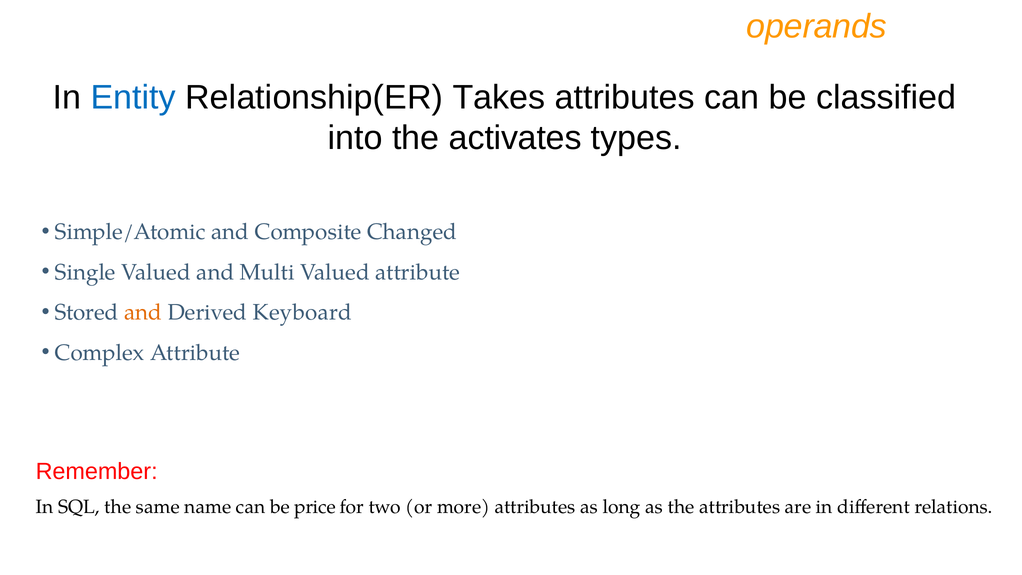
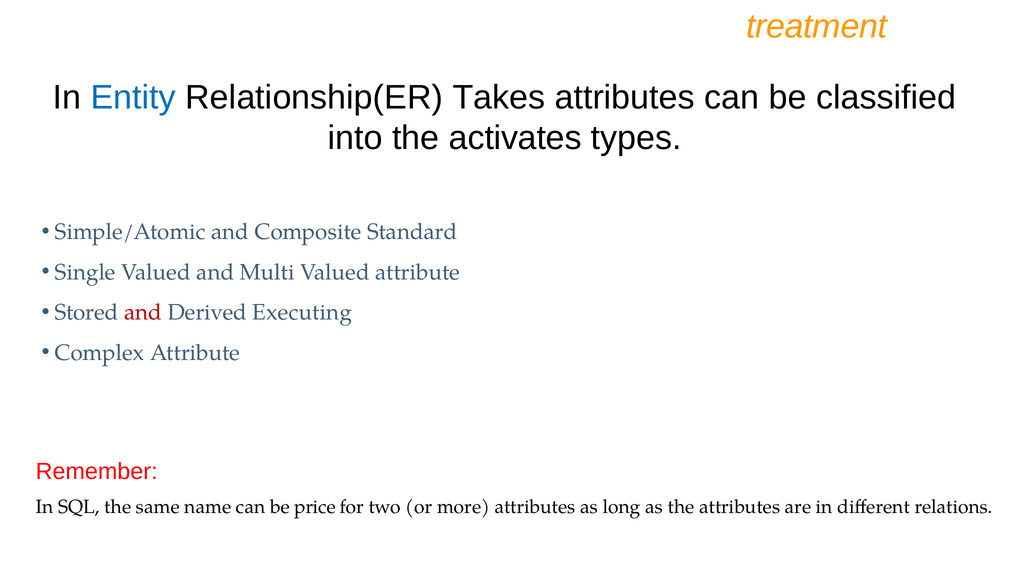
operands: operands -> treatment (817, 27)
Changed: Changed -> Standard (412, 232)
and colour: orange -> red (143, 312)
Keyboard: Keyboard -> Executing (302, 312)
